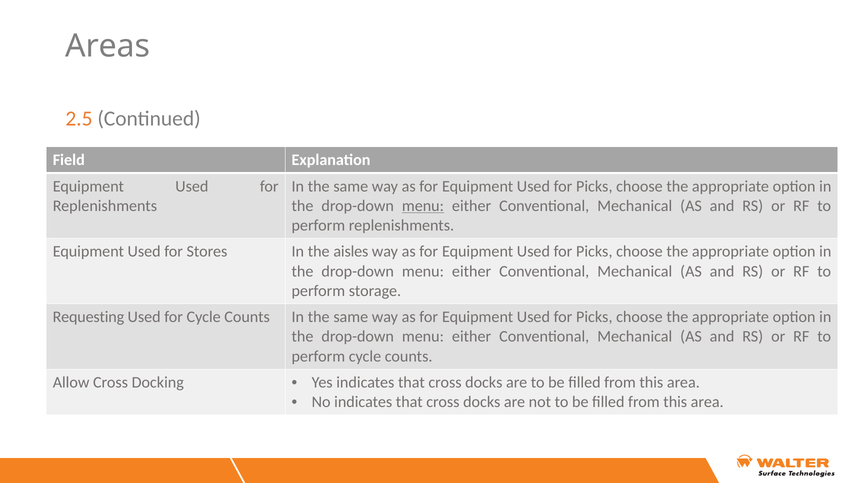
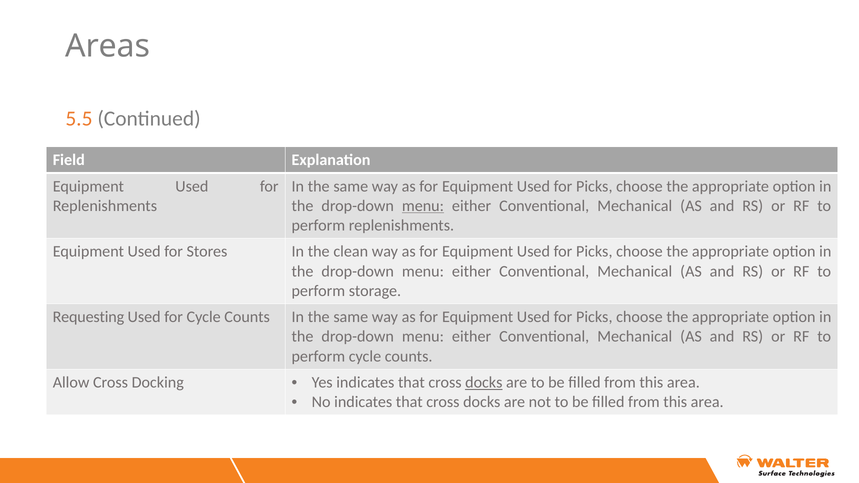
2.5: 2.5 -> 5.5 (79, 119)
aisles: aisles -> clean (351, 252)
docks underline: none -> present (484, 383)
